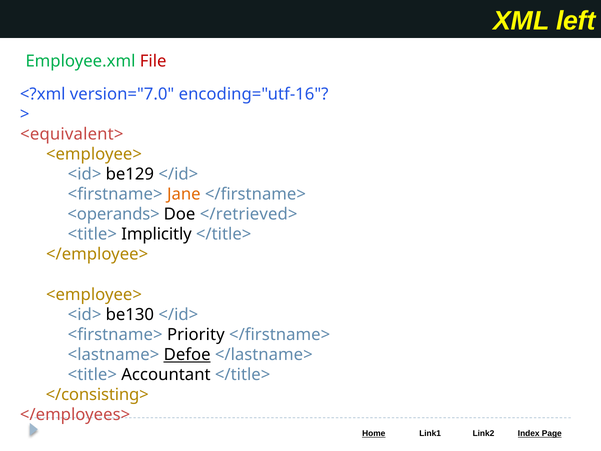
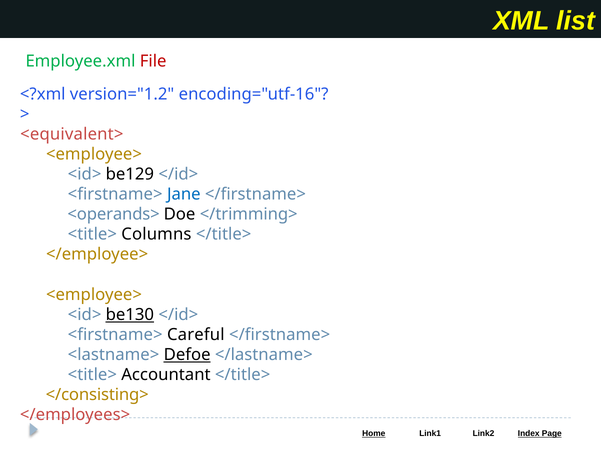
left: left -> list (576, 21)
version="7.0: version="7.0 -> version="1.2 (122, 94)
Jane colour: orange -> blue (184, 194)
</retrieved>: </retrieved> -> </trimming> (249, 214)
Implicitly: Implicitly -> Columns (156, 234)
be130 underline: none -> present (130, 314)
Priority: Priority -> Careful (196, 334)
